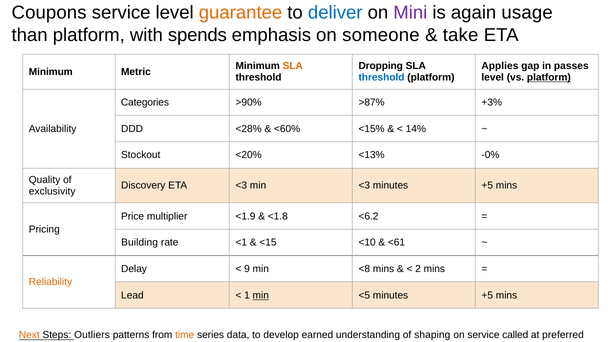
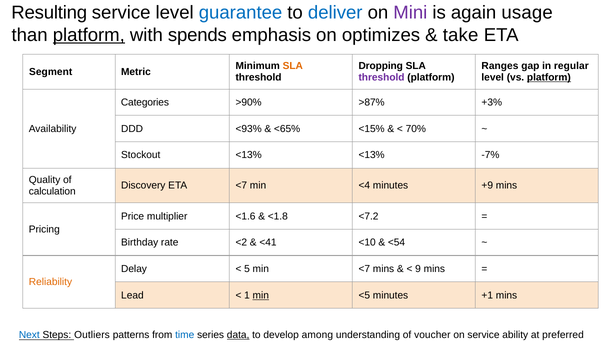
Coupons: Coupons -> Resulting (49, 13)
guarantee colour: orange -> blue (241, 13)
platform underline: none -> present (89, 35)
someone: someone -> optimizes (381, 35)
Applies: Applies -> Ranges (500, 66)
passes: passes -> regular (571, 66)
Minimum: Minimum -> Segment (51, 72)
threshold colour: blue -> purple (382, 77)
<28%: <28% -> <93% (249, 129)
<60%: <60% -> <65% (287, 129)
14%: 14% -> 70% (416, 129)
Stockout <20%: <20% -> <13% (249, 155)
-0%: -0% -> -7% (490, 155)
ETA <3: <3 -> <7 (241, 186)
min <3: <3 -> <4 (364, 186)
+5: +5 -> +9 (487, 186)
exclusivity: exclusivity -> calculation (52, 191)
<1.9: <1.9 -> <1.6 (245, 216)
<6.2: <6.2 -> <7.2 (368, 216)
Building: Building -> Birthday (140, 243)
<1: <1 -> <2 (241, 243)
<15: <15 -> <41 (268, 243)
<61: <61 -> <54 (397, 243)
9: 9 -> 5 (247, 269)
min <8: <8 -> <7 (364, 269)
2: 2 -> 9 (418, 269)
<5 minutes +5: +5 -> +1 (487, 295)
Next colour: orange -> blue (29, 335)
time colour: orange -> blue (185, 335)
data underline: none -> present (238, 335)
earned: earned -> among (317, 335)
shaping: shaping -> voucher (432, 335)
called: called -> ability (515, 335)
